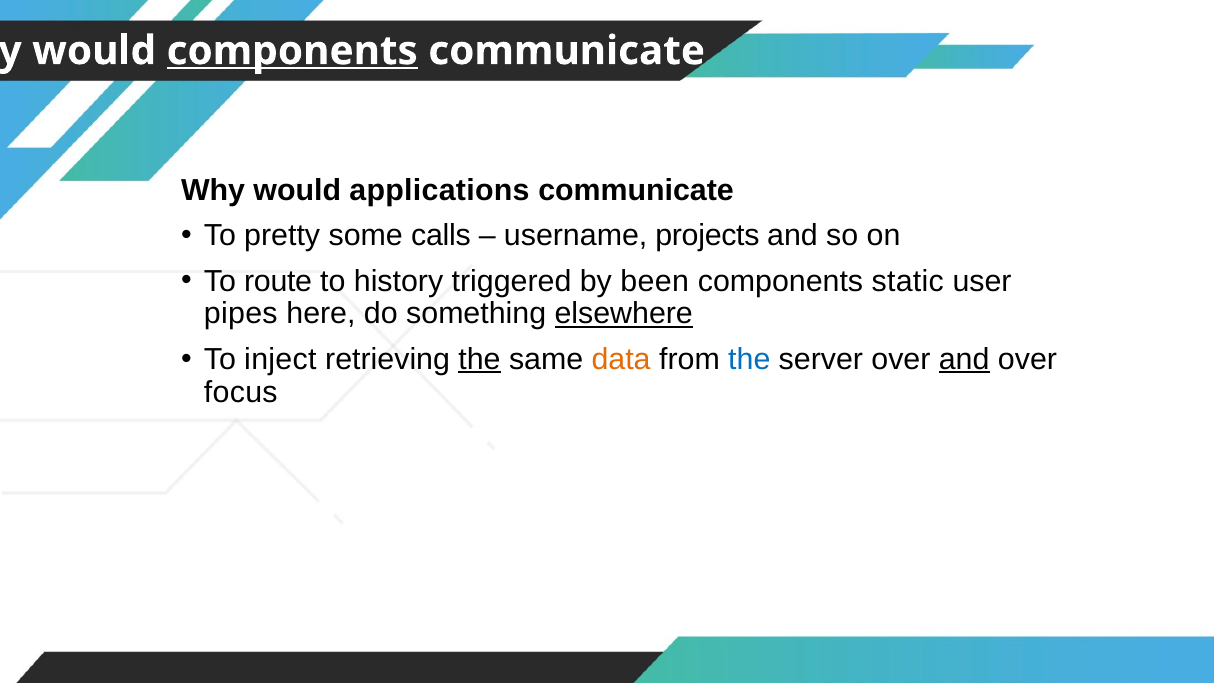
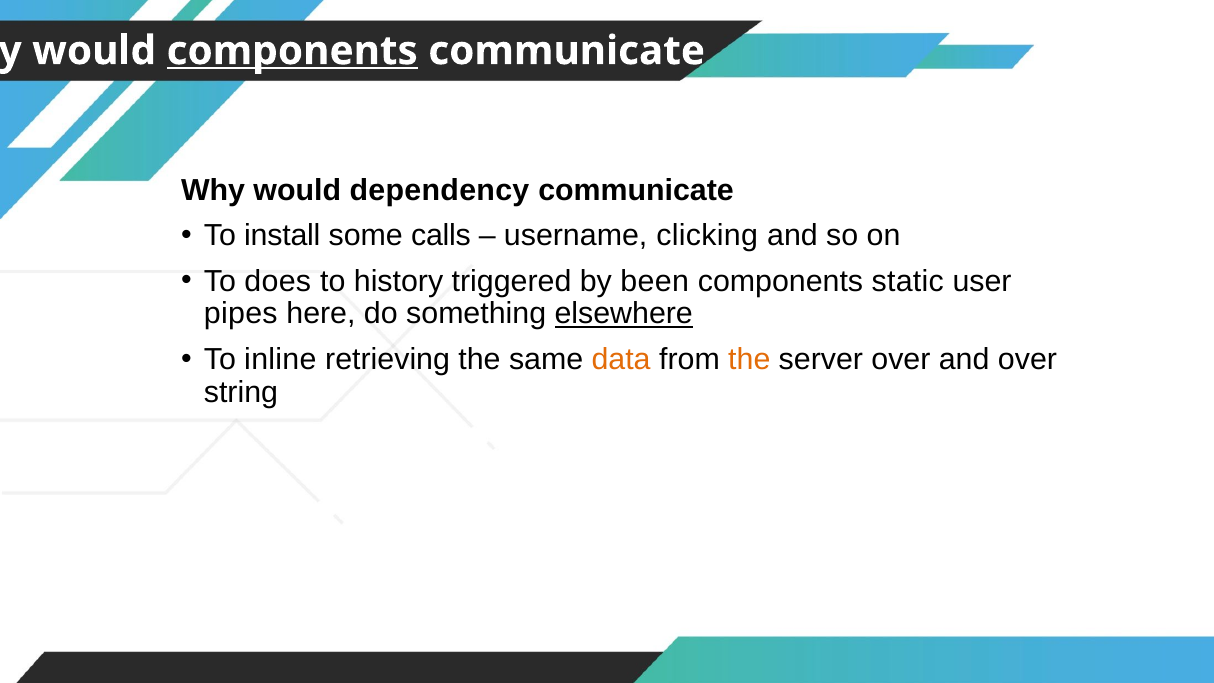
applications: applications -> dependency (439, 190)
pretty: pretty -> install (282, 236)
projects: projects -> clicking (707, 236)
route: route -> does (278, 281)
inject: inject -> inline (280, 359)
the underline: present -> none (479, 359)
the colour: blue -> orange (749, 359)
and underline: present -> none (964, 359)
focus: focus -> string (241, 392)
